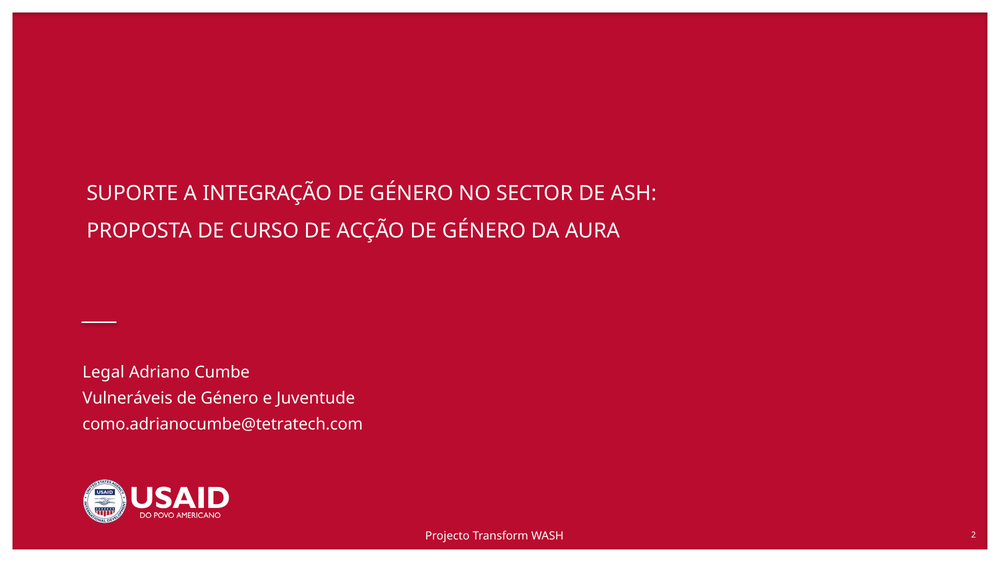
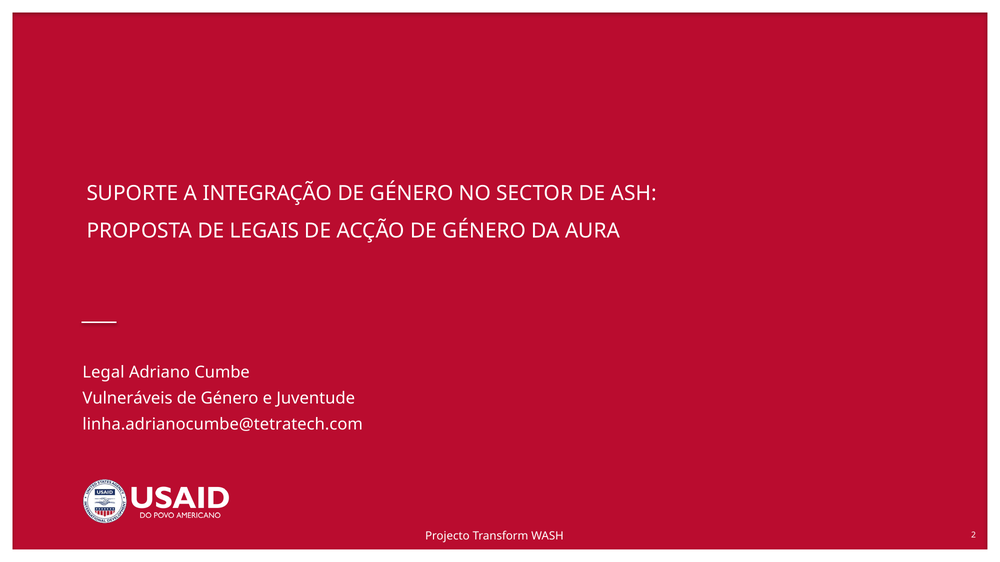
CURSO: CURSO -> LEGAIS (265, 231)
como.adrianocumbe@tetratech.com: como.adrianocumbe@tetratech.com -> linha.adrianocumbe@tetratech.com (223, 425)
